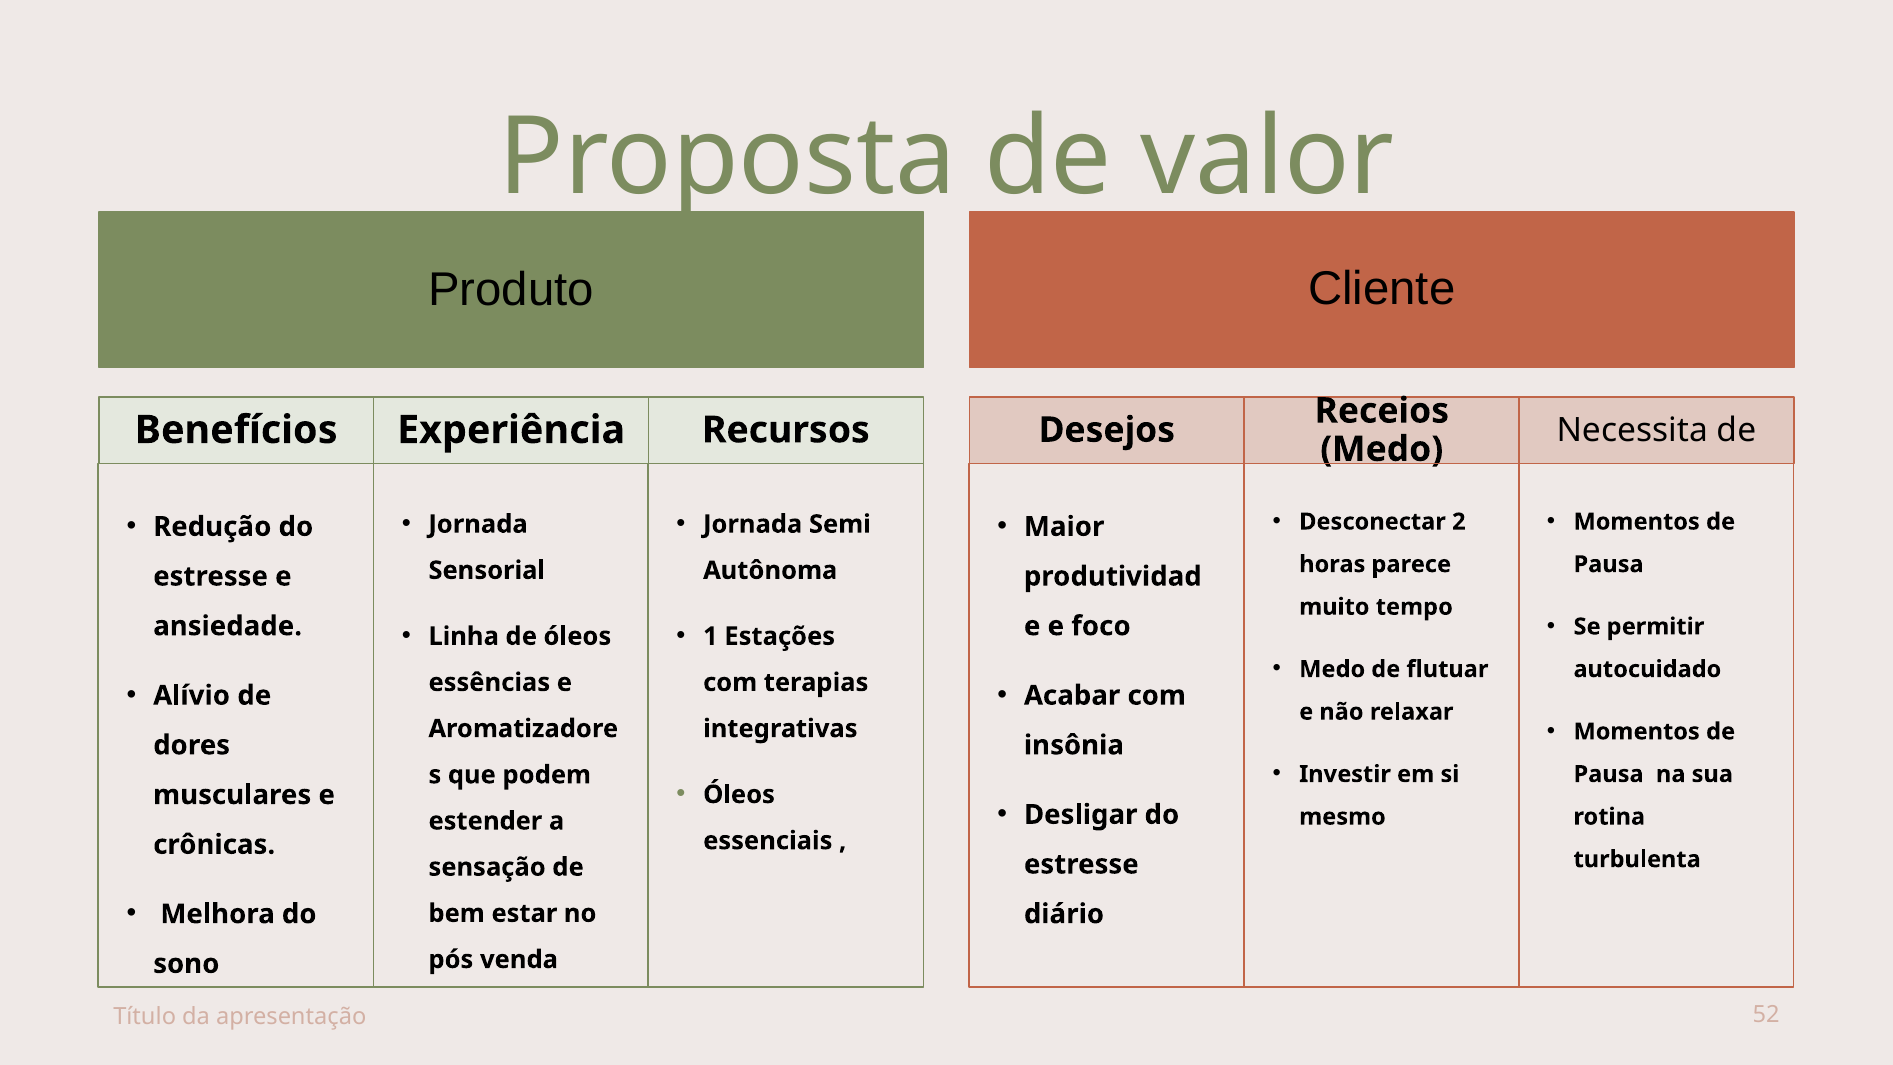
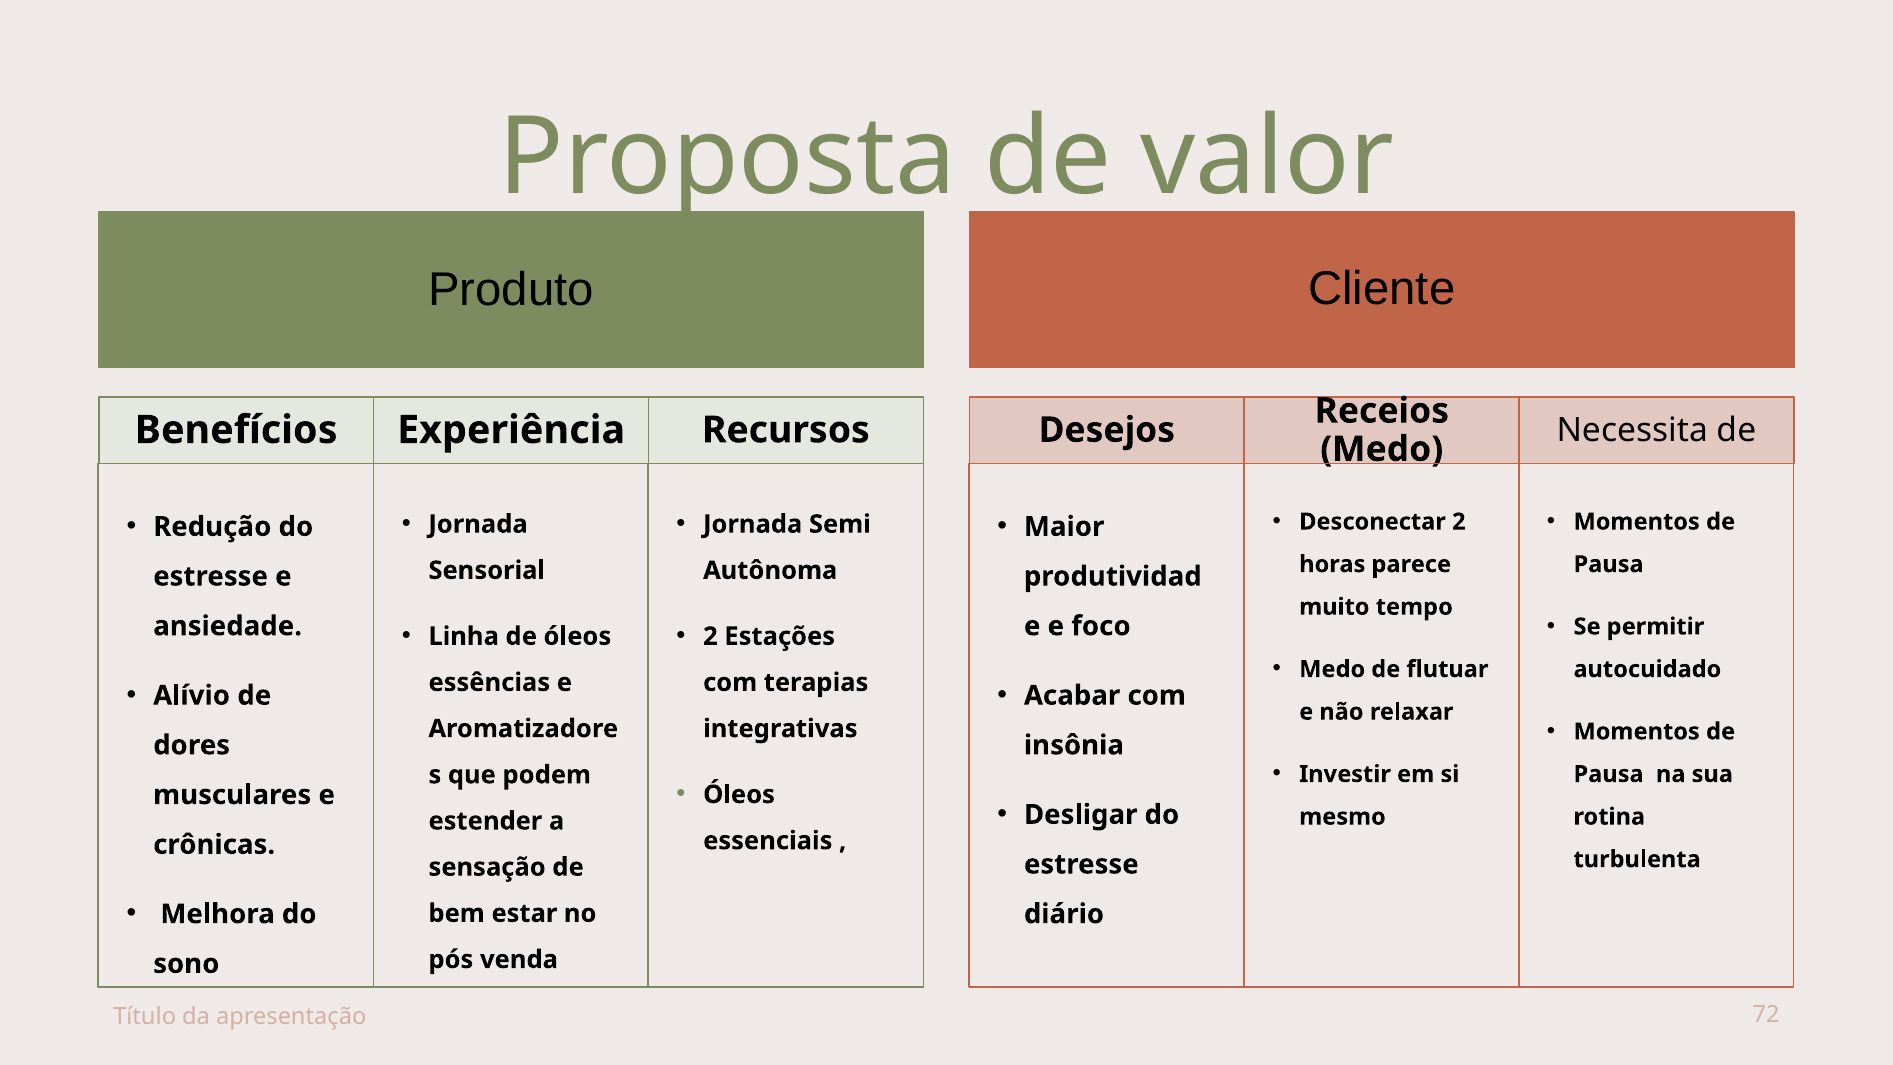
1: 1 -> 2 (710, 636)
52: 52 -> 72 (1766, 1015)
